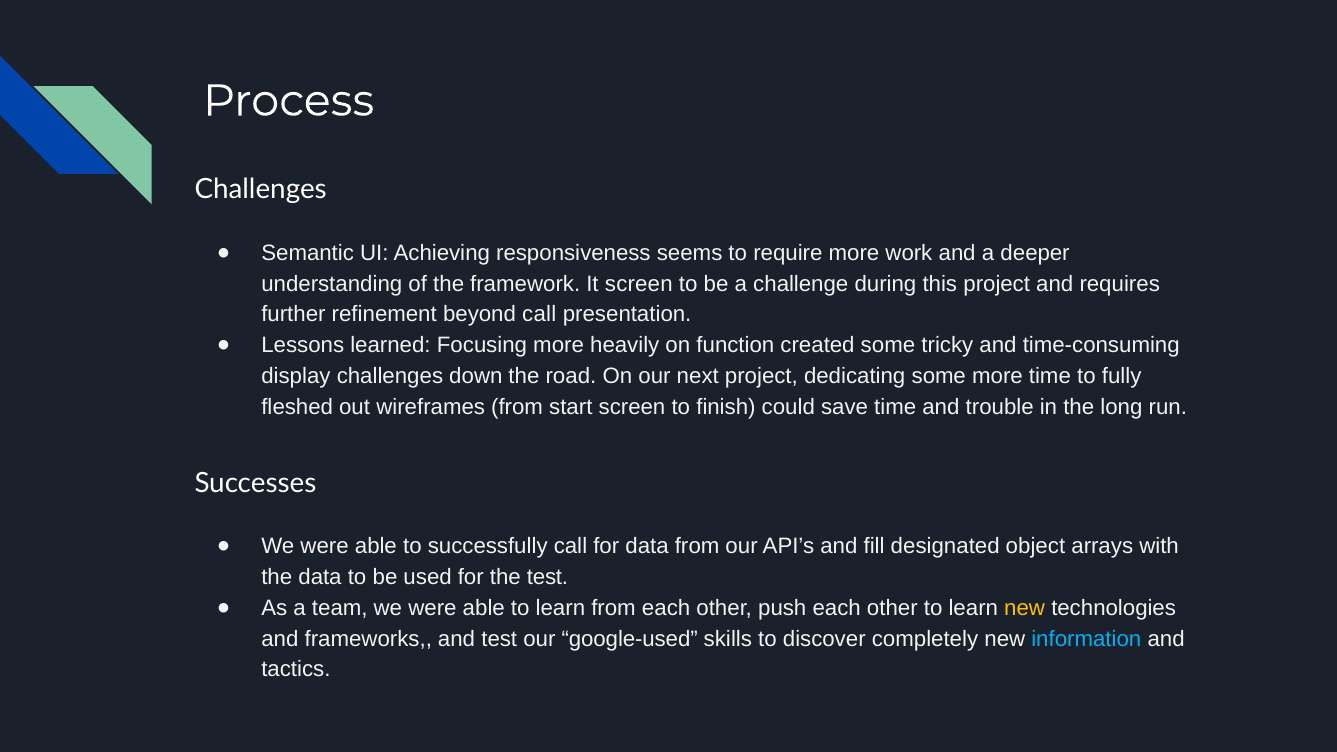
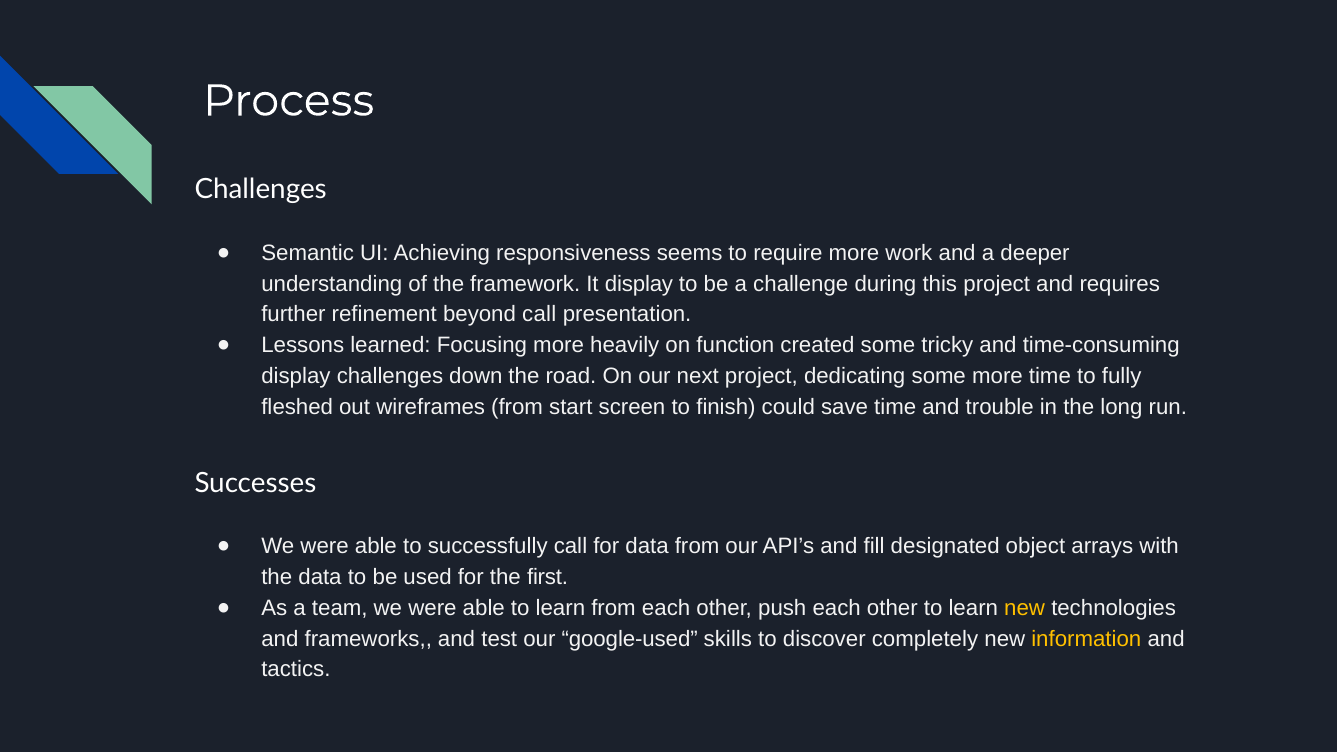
It screen: screen -> display (639, 284)
the test: test -> first (548, 577)
information colour: light blue -> yellow (1086, 639)
